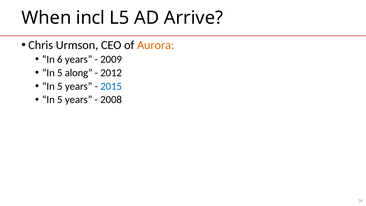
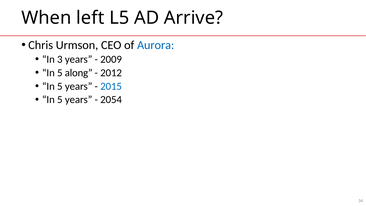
incl: incl -> left (90, 18)
Aurora colour: orange -> blue (156, 45)
6: 6 -> 3 (60, 59)
2008: 2008 -> 2054 (111, 100)
